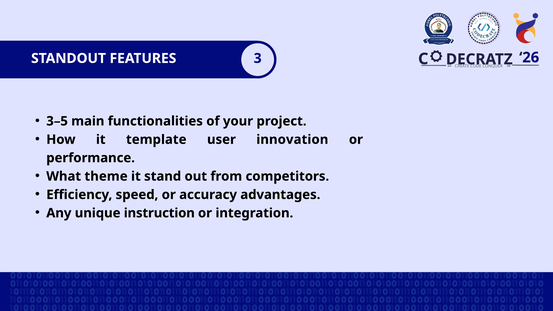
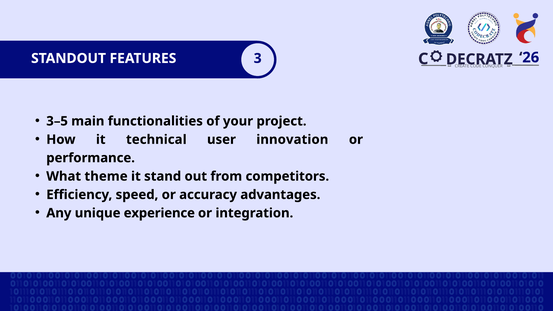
template: template -> technical (156, 140)
instruction: instruction -> experience (159, 213)
